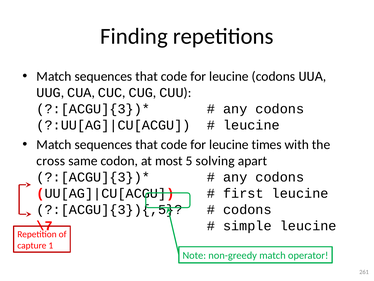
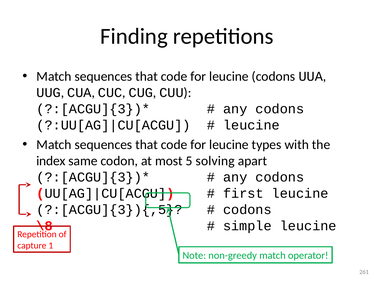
times: times -> types (267, 144)
cross: cross -> index (51, 161)
\7: \7 -> \8 (45, 225)
